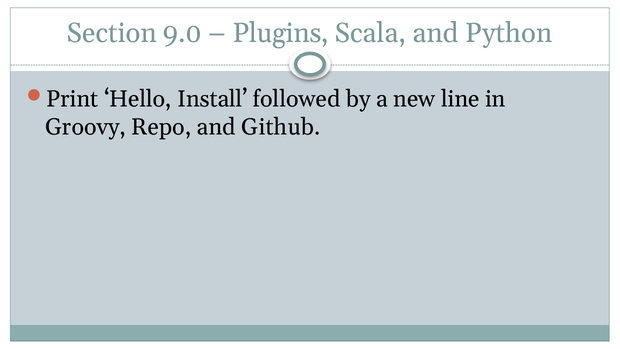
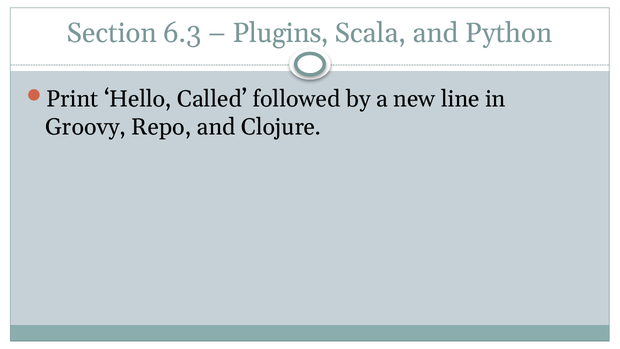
9.0: 9.0 -> 6.3 (182, 33)
Install: Install -> Called (212, 99)
Github: Github -> Clojure (281, 127)
